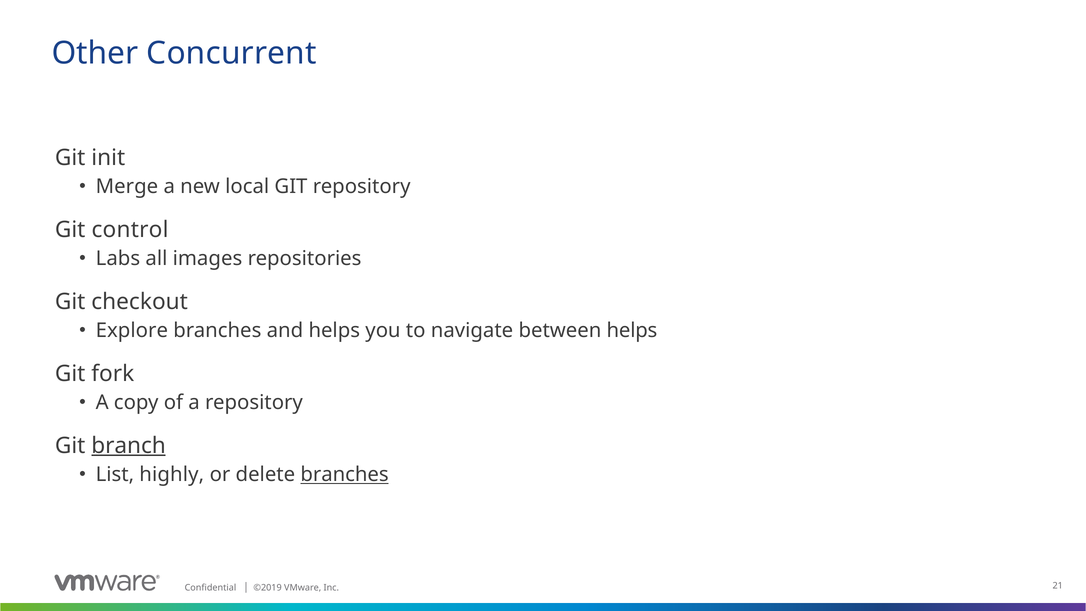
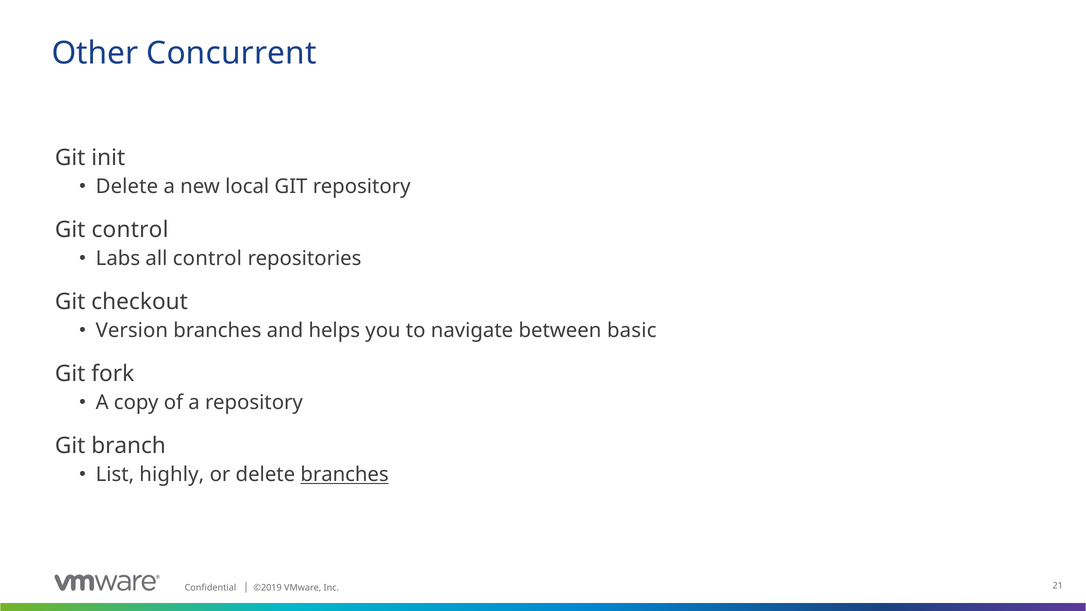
Merge: Merge -> Delete (127, 187)
all images: images -> control (207, 259)
Explore: Explore -> Version (132, 331)
between helps: helps -> basic (632, 331)
branch underline: present -> none (129, 446)
